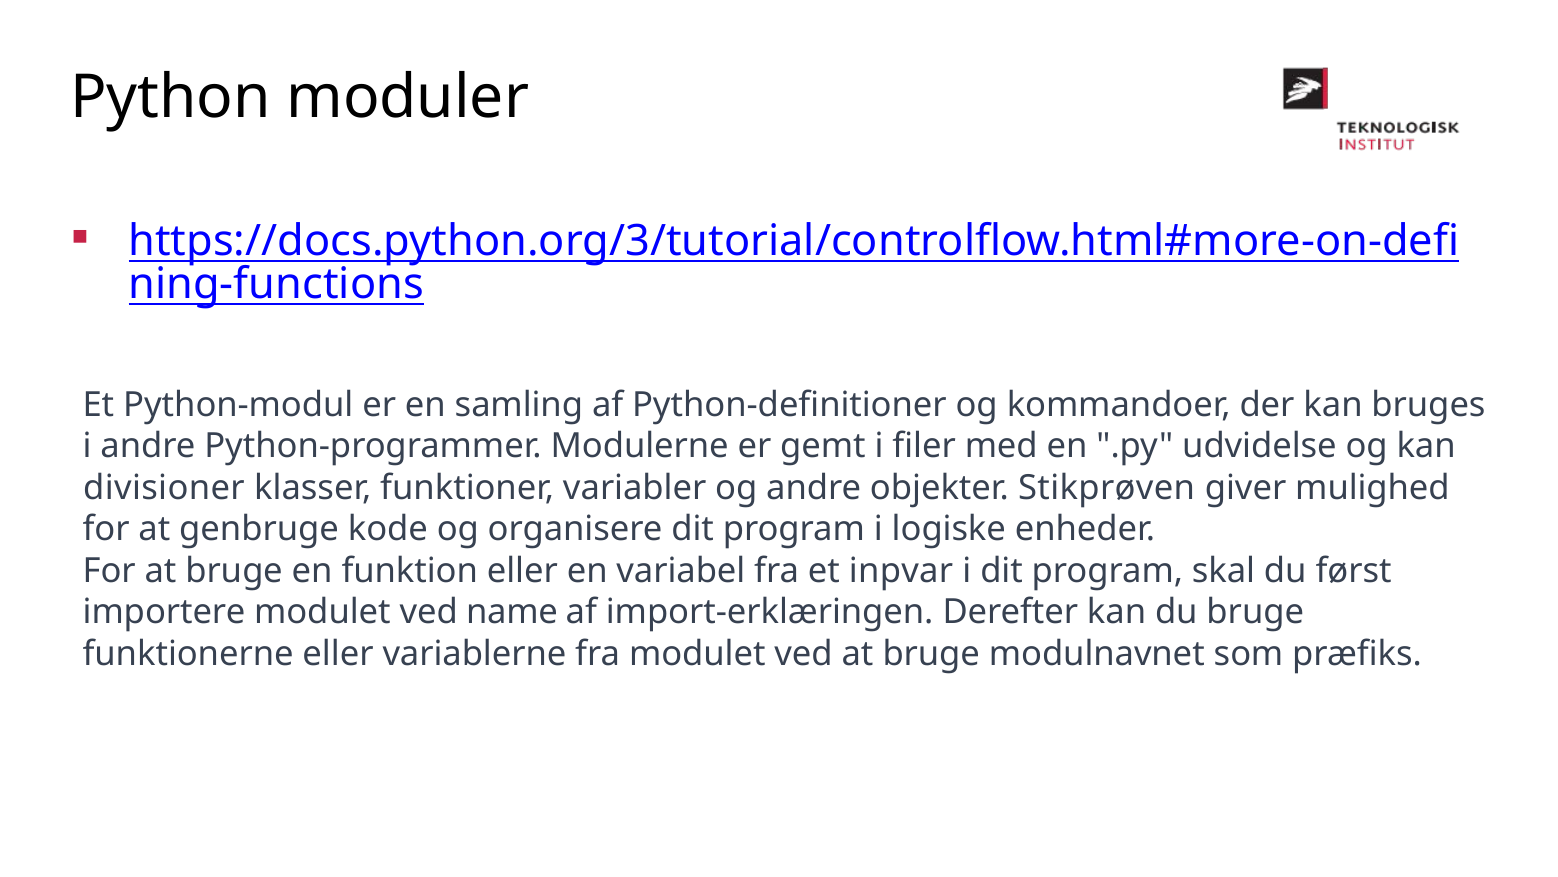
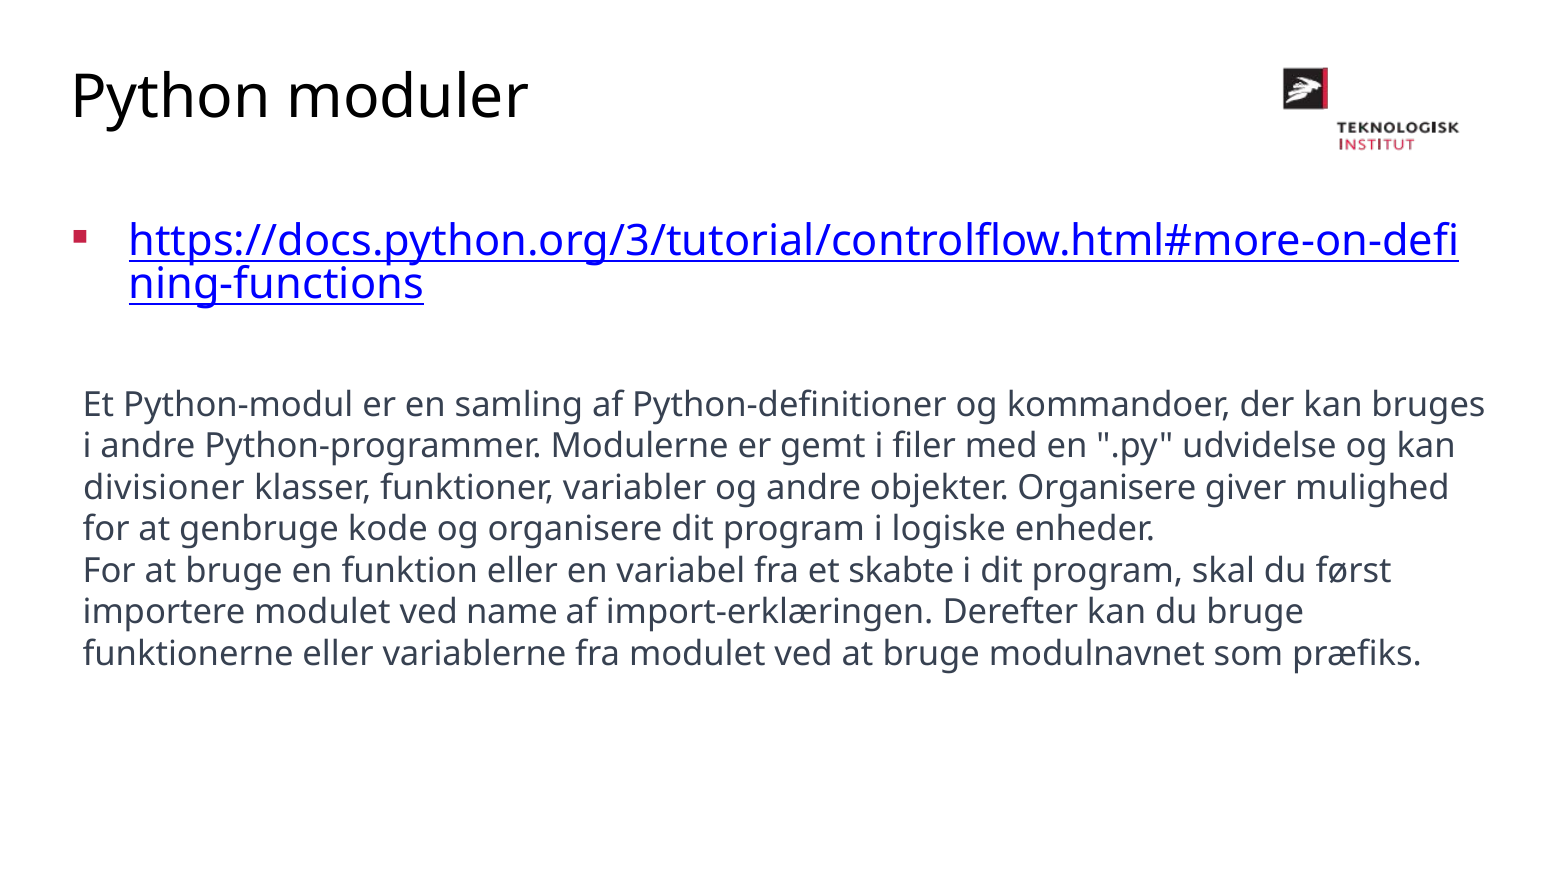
objekter Stikprøven: Stikprøven -> Organisere (1107, 487)
inpvar: inpvar -> skabte (901, 571)
